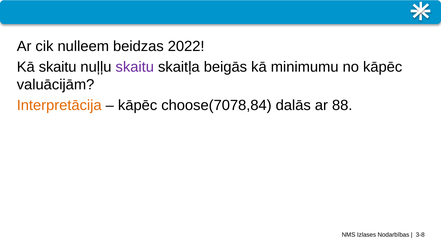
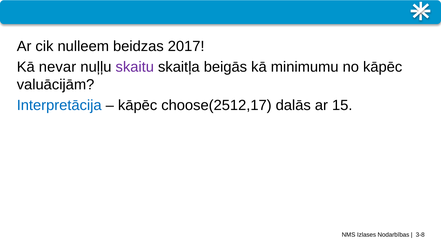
2022: 2022 -> 2017 (186, 46)
Kā skaitu: skaitu -> nevar (57, 67)
Interpretācija colour: orange -> blue (59, 105)
choose(7078,84: choose(7078,84 -> choose(2512,17 (216, 105)
88: 88 -> 15 (342, 105)
